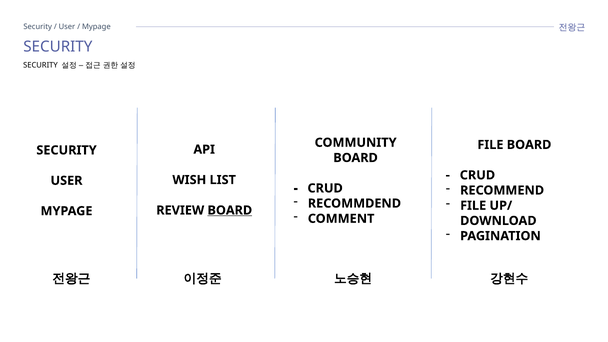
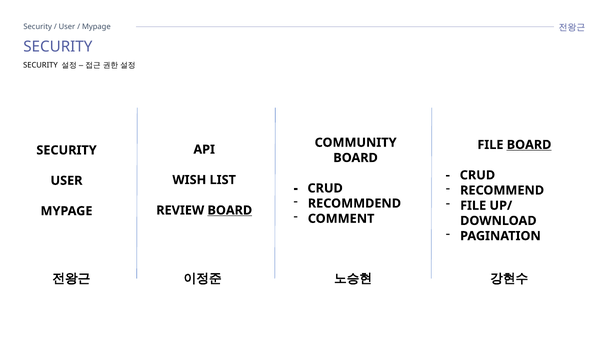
BOARD underline: none -> present (529, 145)
